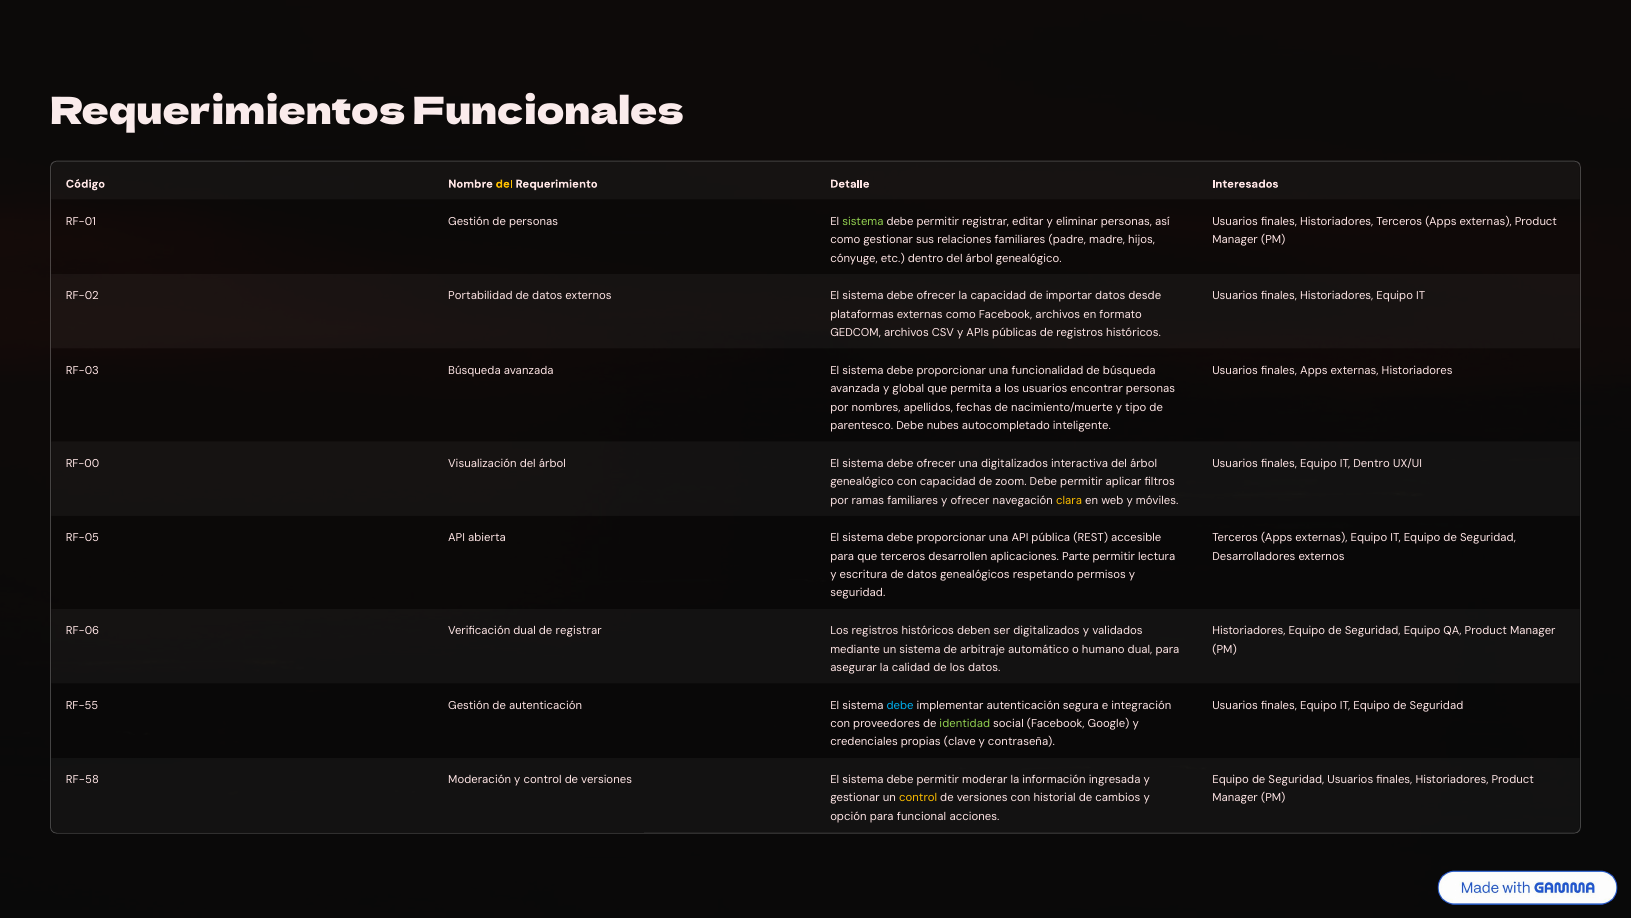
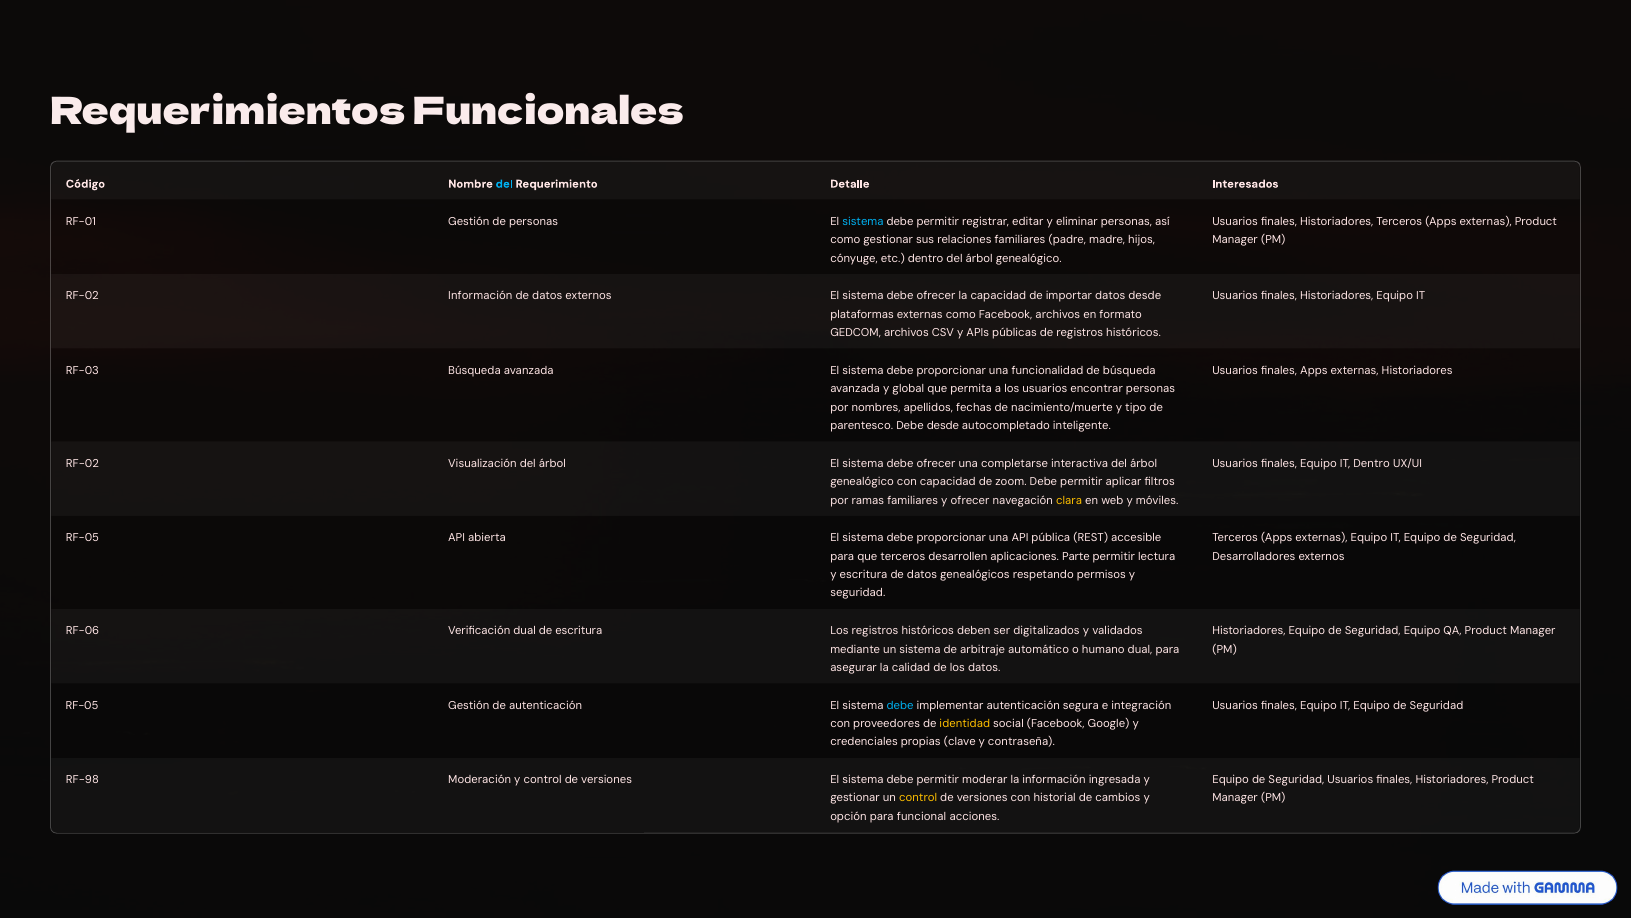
del colour: yellow -> light blue (504, 184)
sistema colour: light green -> light blue (863, 221)
RF-02 Portabilidad: Portabilidad -> Información (480, 296)
Debe nubes: nubes -> desde (943, 425)
RF-00: RF-00 -> RF-02 (82, 463)
una digitalizados: digitalizados -> completarse (1015, 463)
de registrar: registrar -> escritura (579, 630)
RF-55: RF-55 -> RF-05 (82, 705)
identidad colour: light green -> yellow (965, 723)
RF-58: RF-58 -> RF-98 (82, 779)
